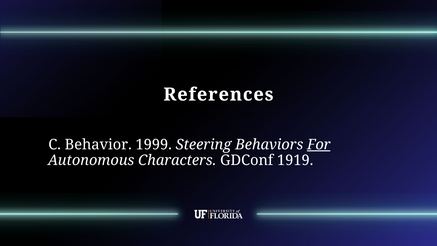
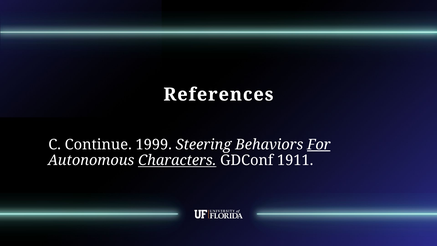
Behavior: Behavior -> Continue (98, 145)
Characters underline: none -> present (177, 160)
1919: 1919 -> 1911 (295, 160)
